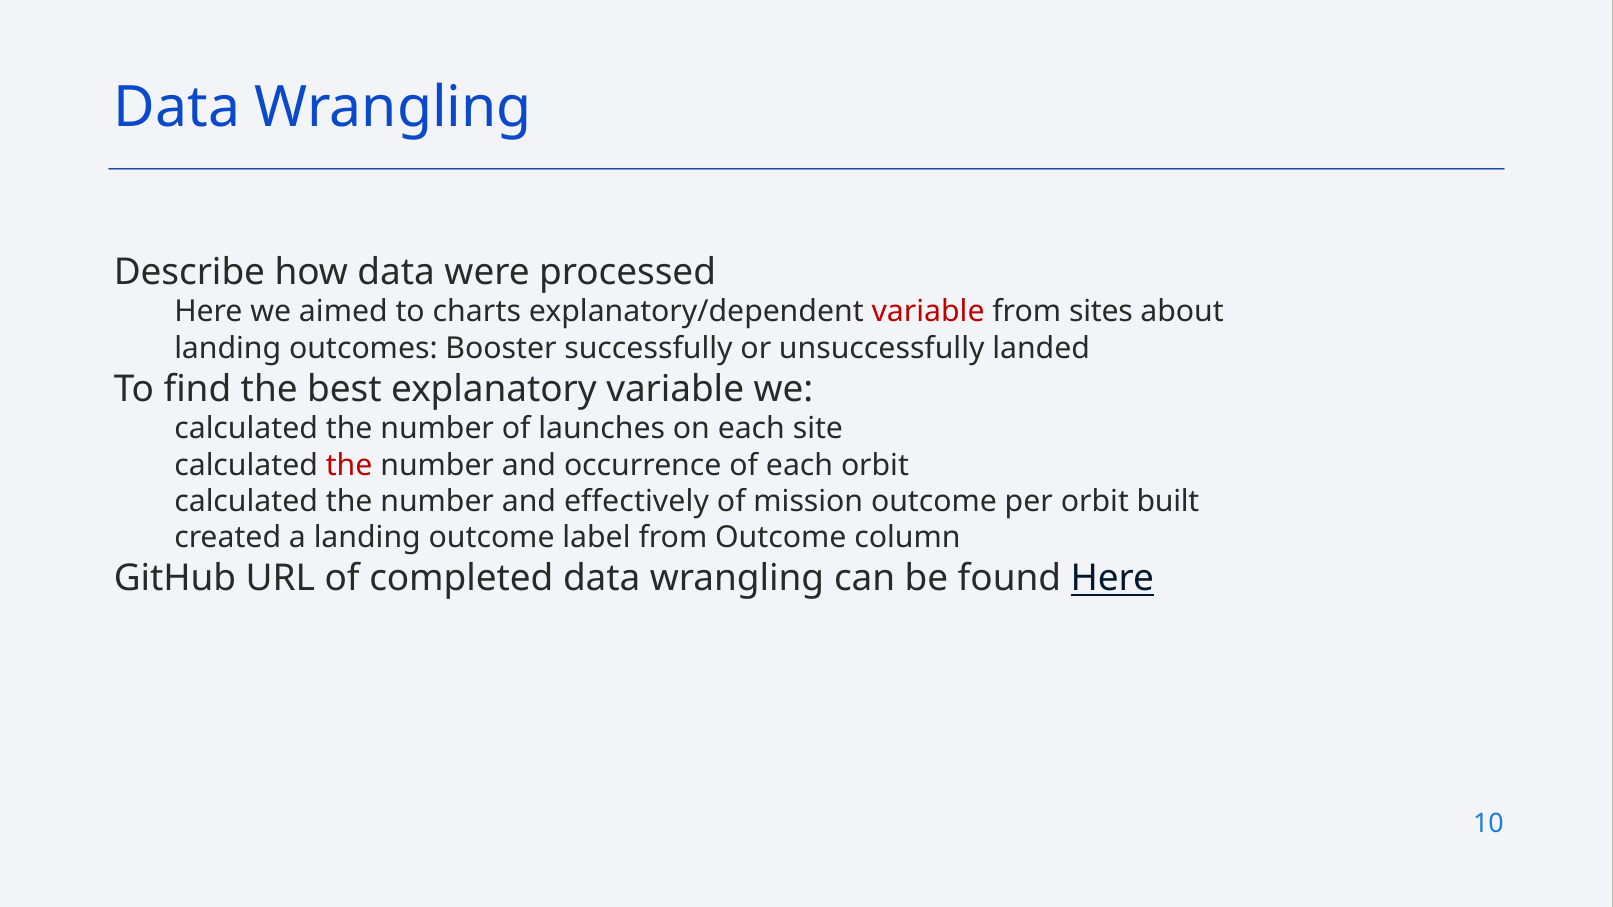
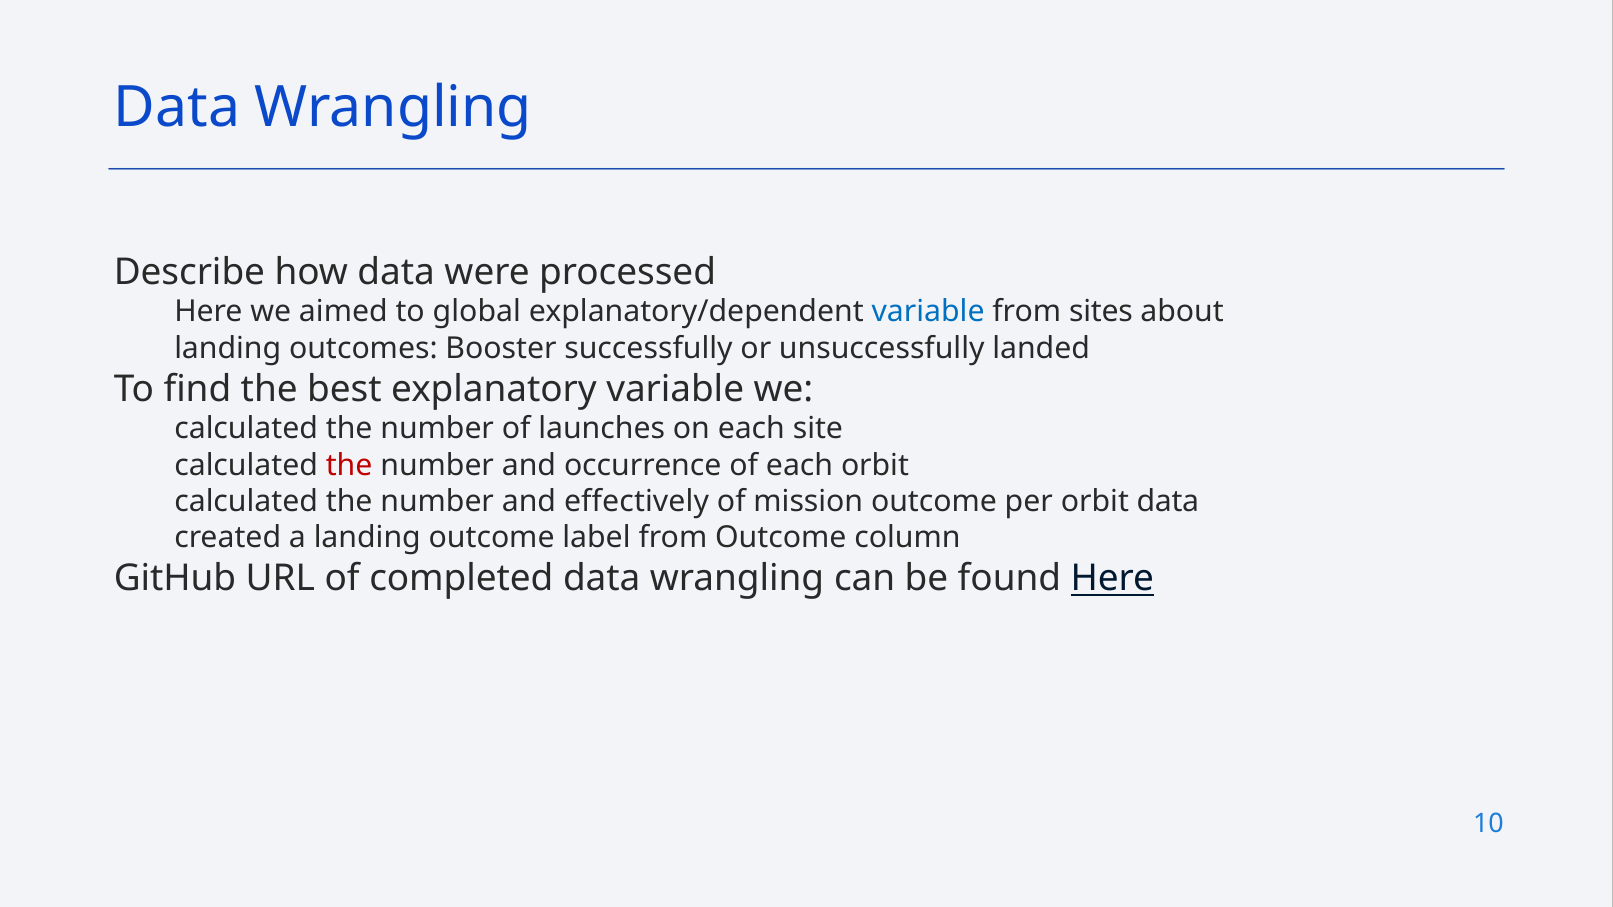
charts: charts -> global (477, 312)
variable colour: red -> blue (928, 312)
orbit built: built -> data (1168, 502)
